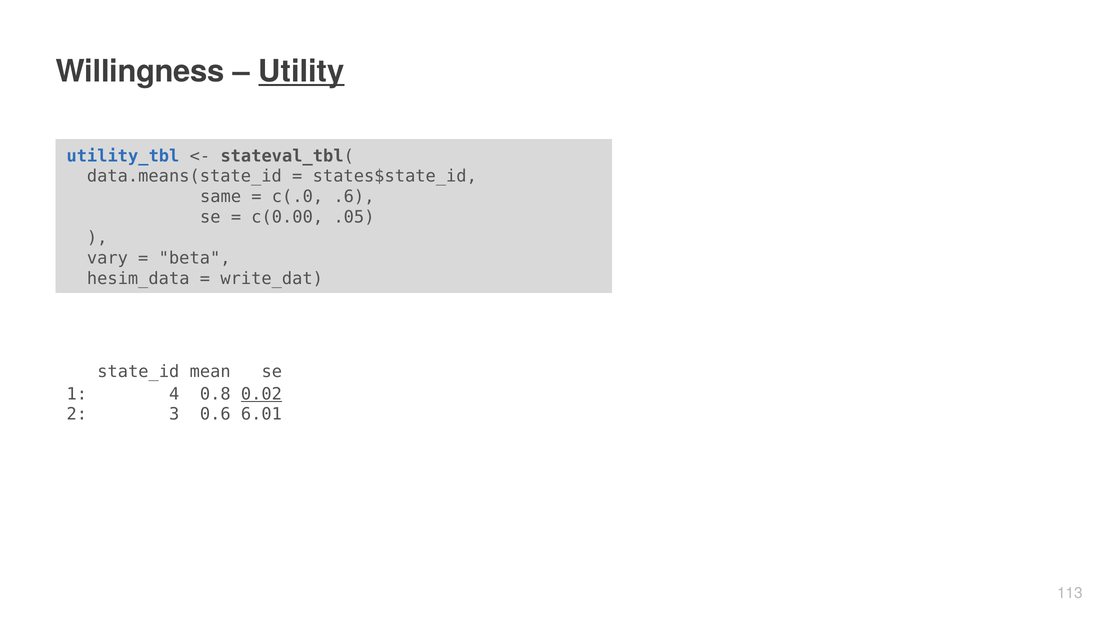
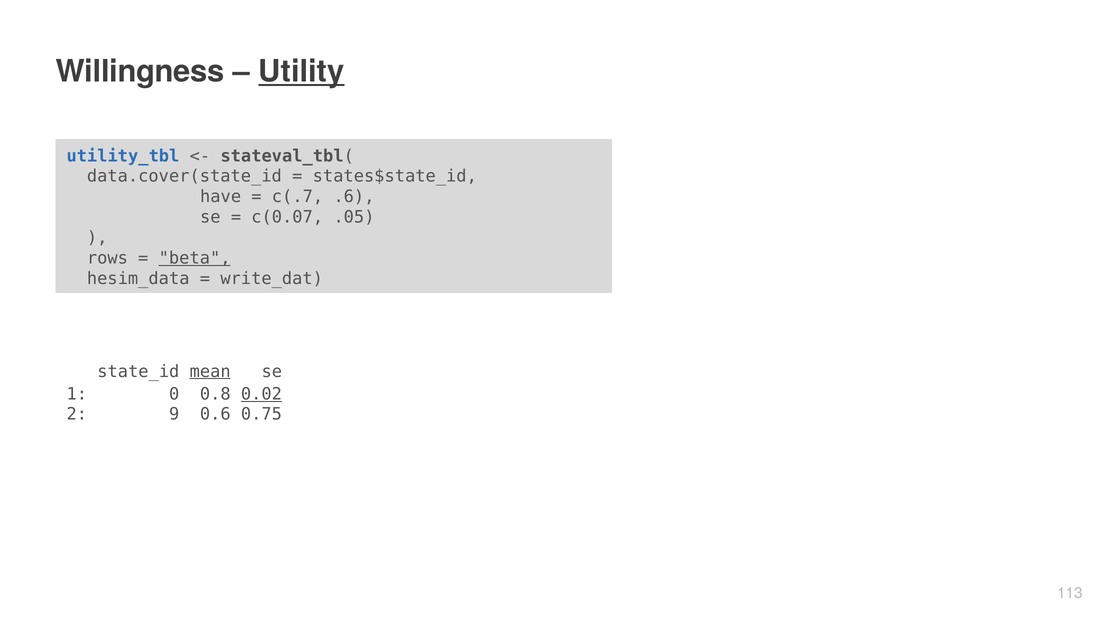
data.means(state_id: data.means(state_id -> data.cover(state_id (184, 176)
same: same -> have (221, 197)
c(.0: c(.0 -> c(.7 (297, 197)
c(0.00: c(0.00 -> c(0.07 (287, 217)
vary: vary -> rows (107, 258)
beta underline: none -> present (195, 258)
mean underline: none -> present (210, 371)
4: 4 -> 0 (174, 394)
3: 3 -> 9 (174, 414)
6.01: 6.01 -> 0.75 (261, 414)
